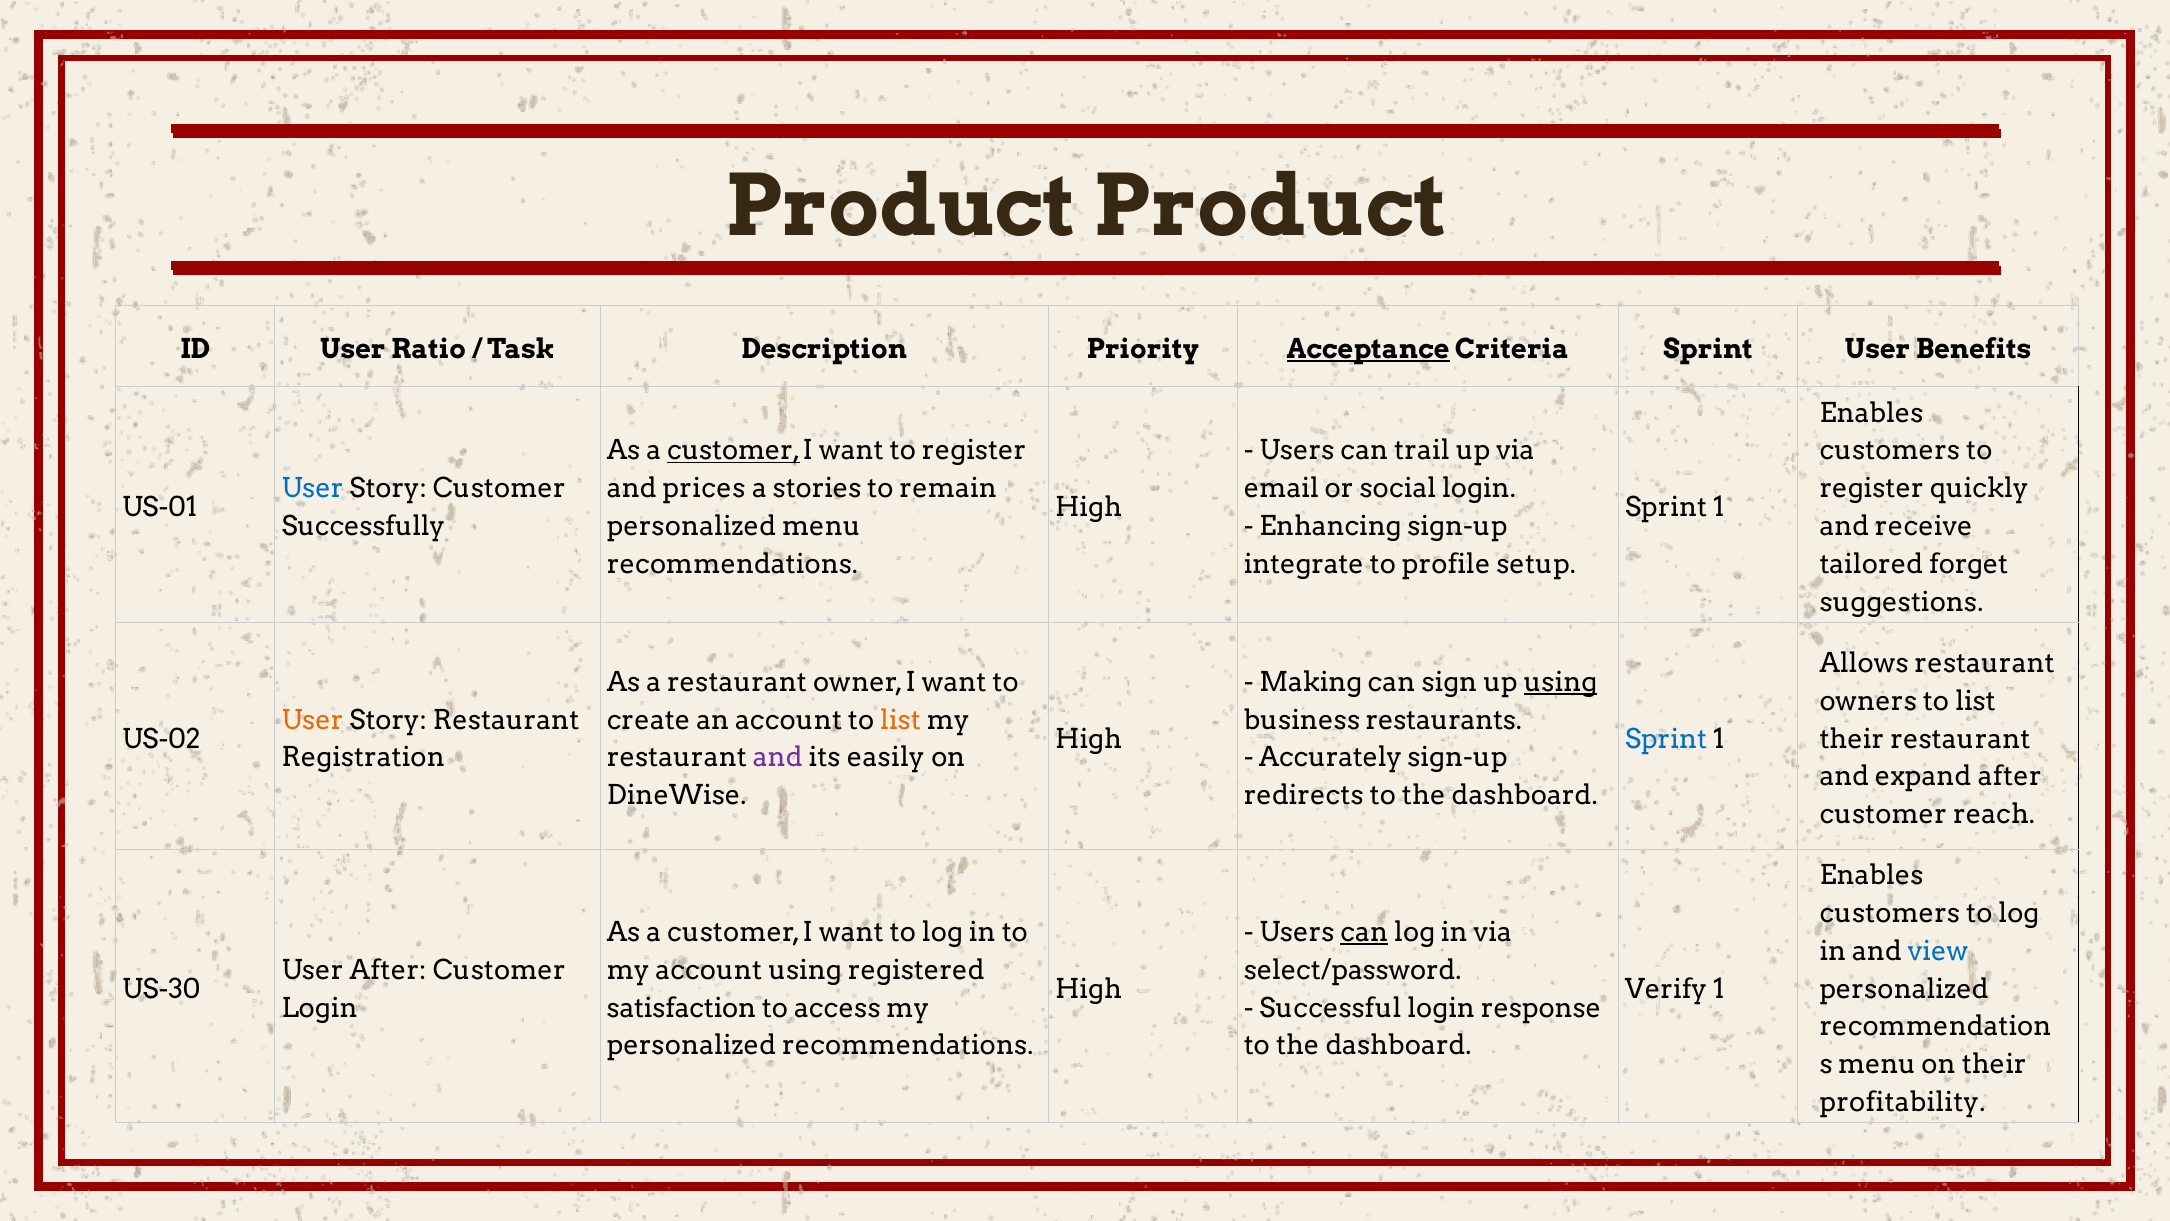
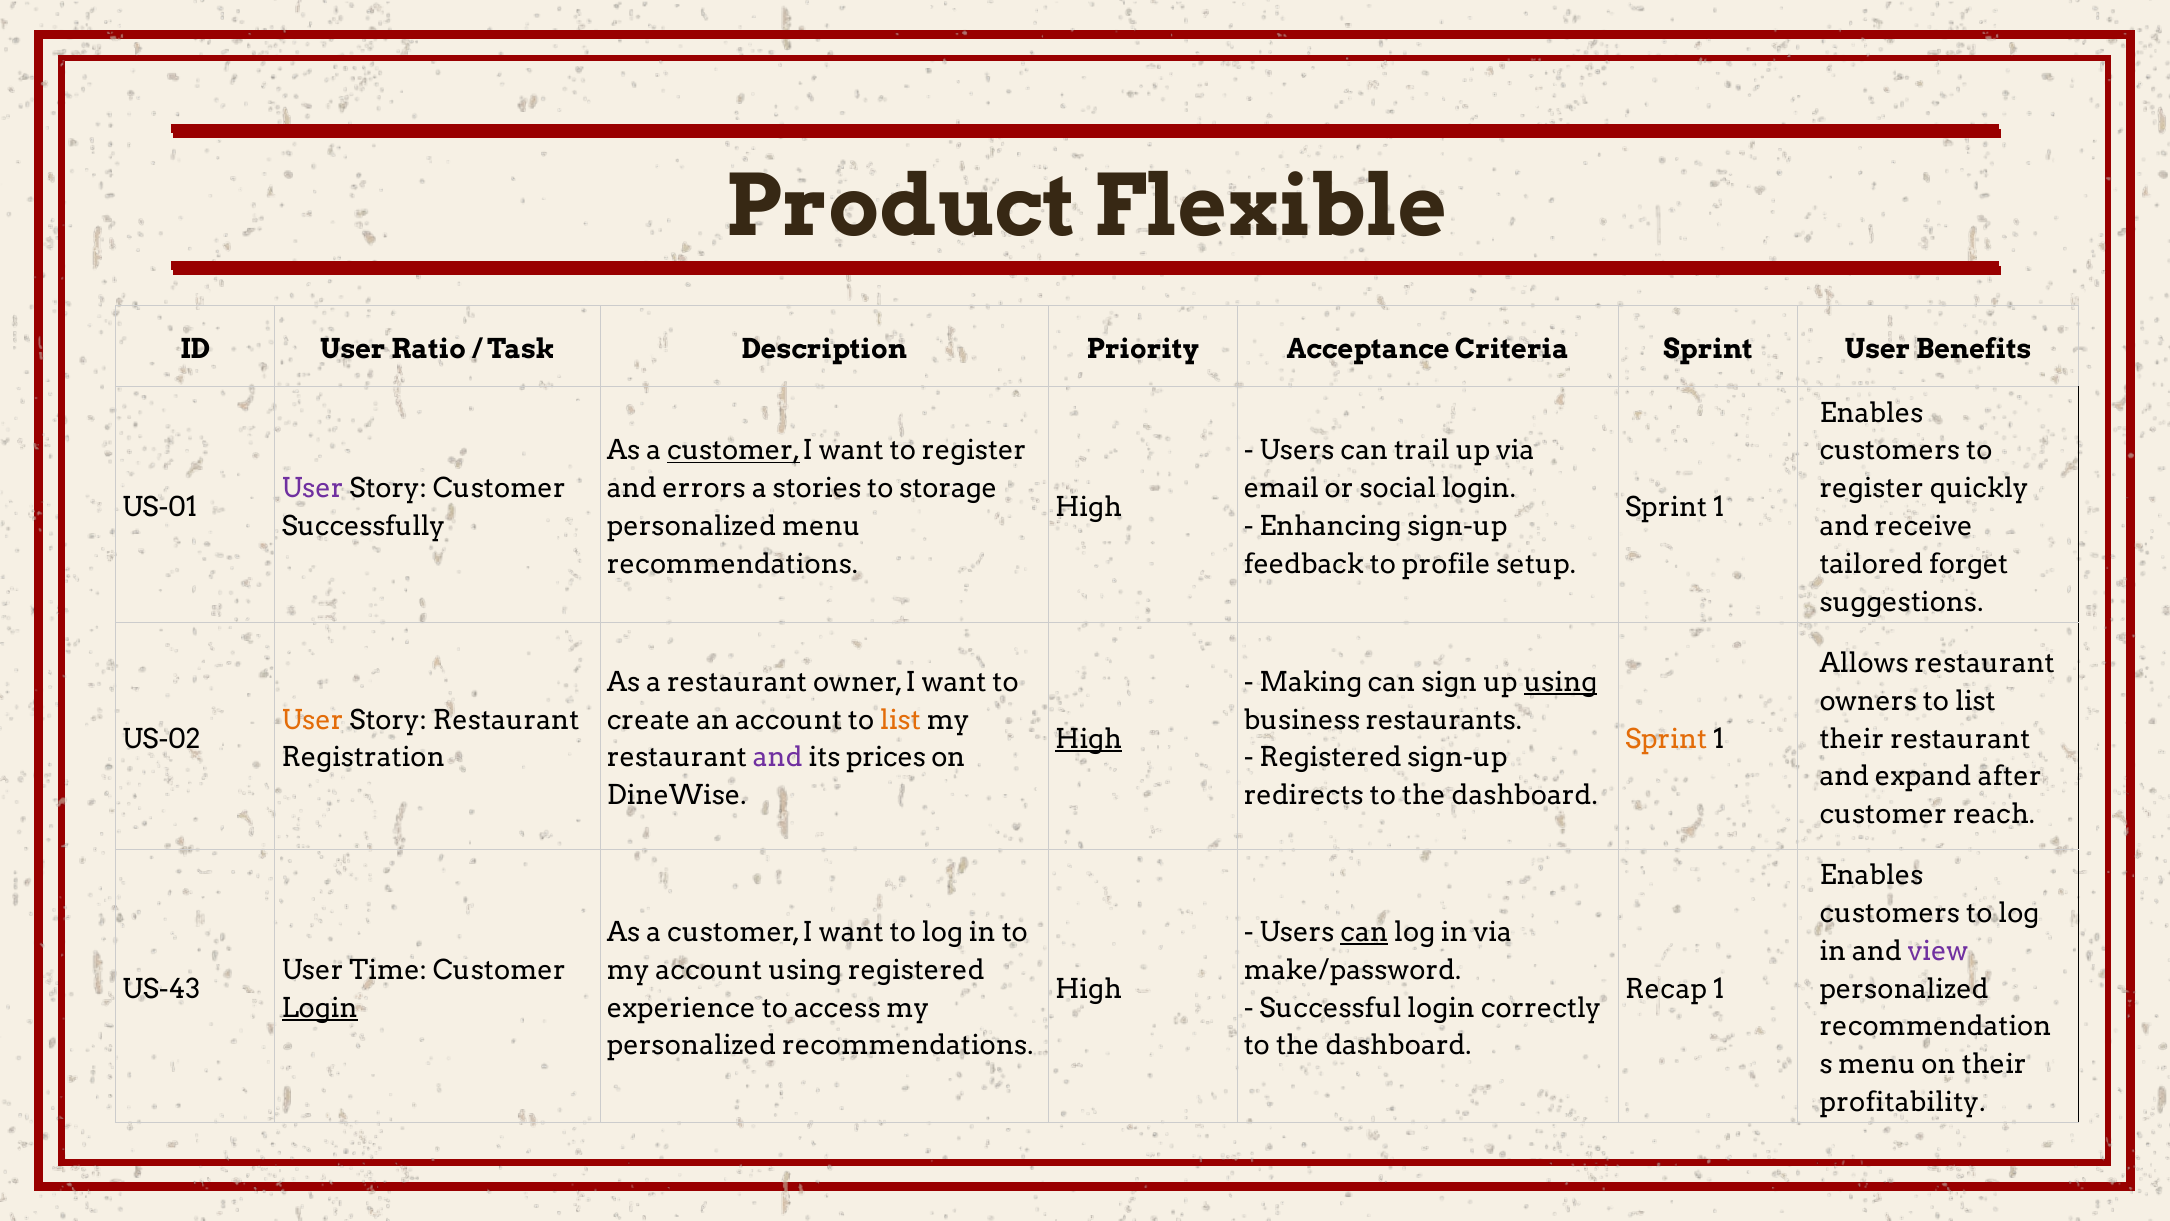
Product Product: Product -> Flexible (1270, 208)
Acceptance underline: present -> none (1368, 349)
User colour: blue -> purple (313, 489)
prices: prices -> errors (704, 489)
remain: remain -> storage (948, 489)
integrate: integrate -> feedback (1304, 564)
High underline: none -> present (1089, 739)
Sprint colour: blue -> orange (1666, 739)
easily: easily -> prices (886, 758)
Accurately: Accurately -> Registered (1330, 758)
view colour: blue -> purple (1938, 951)
User After: After -> Time (388, 970)
select/password: select/password -> make/password (1352, 970)
US-30: US-30 -> US-43 (161, 989)
Verify: Verify -> Recap (1666, 989)
Login underline: none -> present (320, 1008)
satisfaction: satisfaction -> experience (681, 1008)
response: response -> correctly (1541, 1008)
